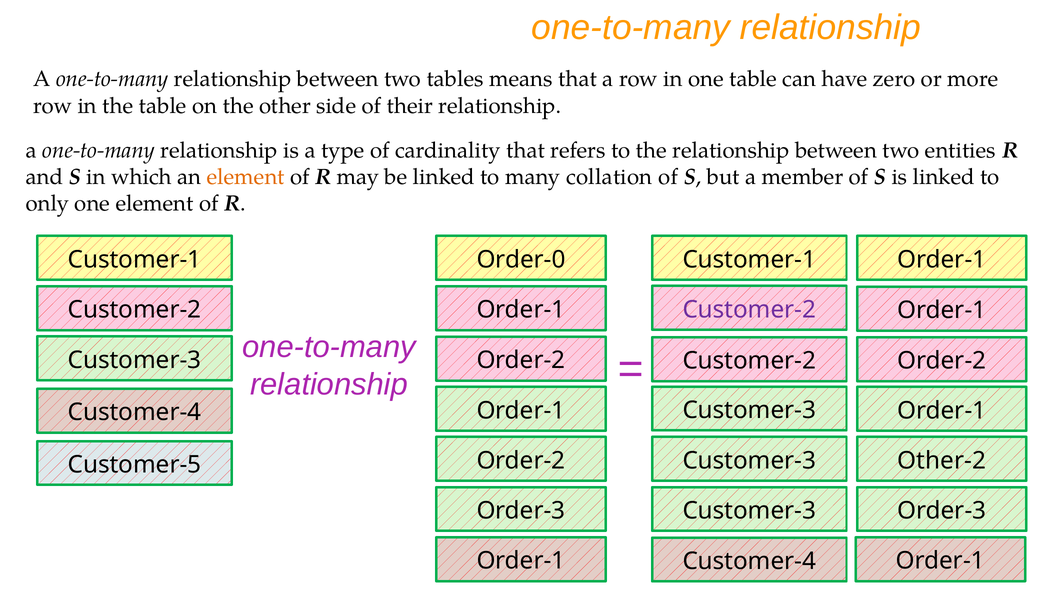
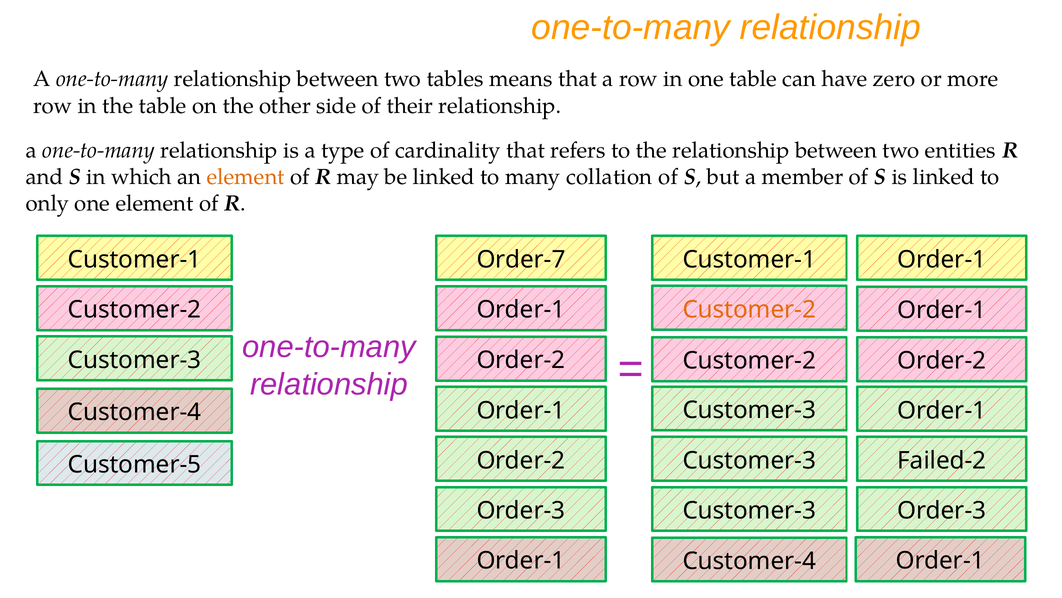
Order-0: Order-0 -> Order-7 (521, 259)
Customer-2 colour: purple -> orange (749, 309)
Other-2: Other-2 -> Failed-2 (942, 460)
